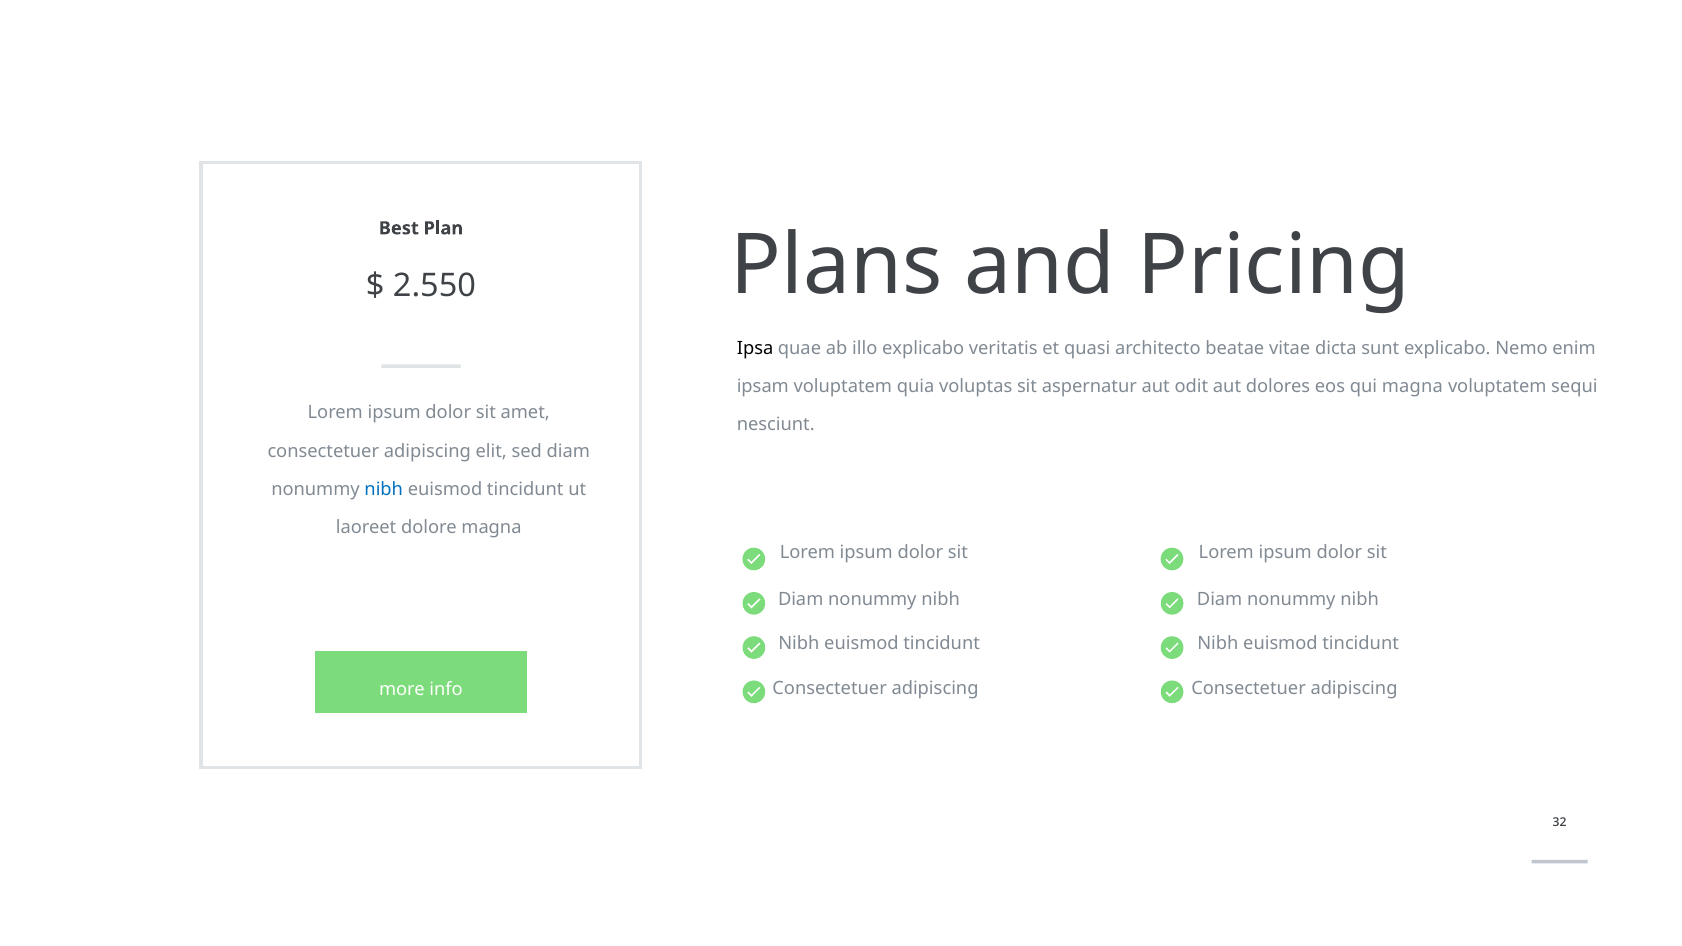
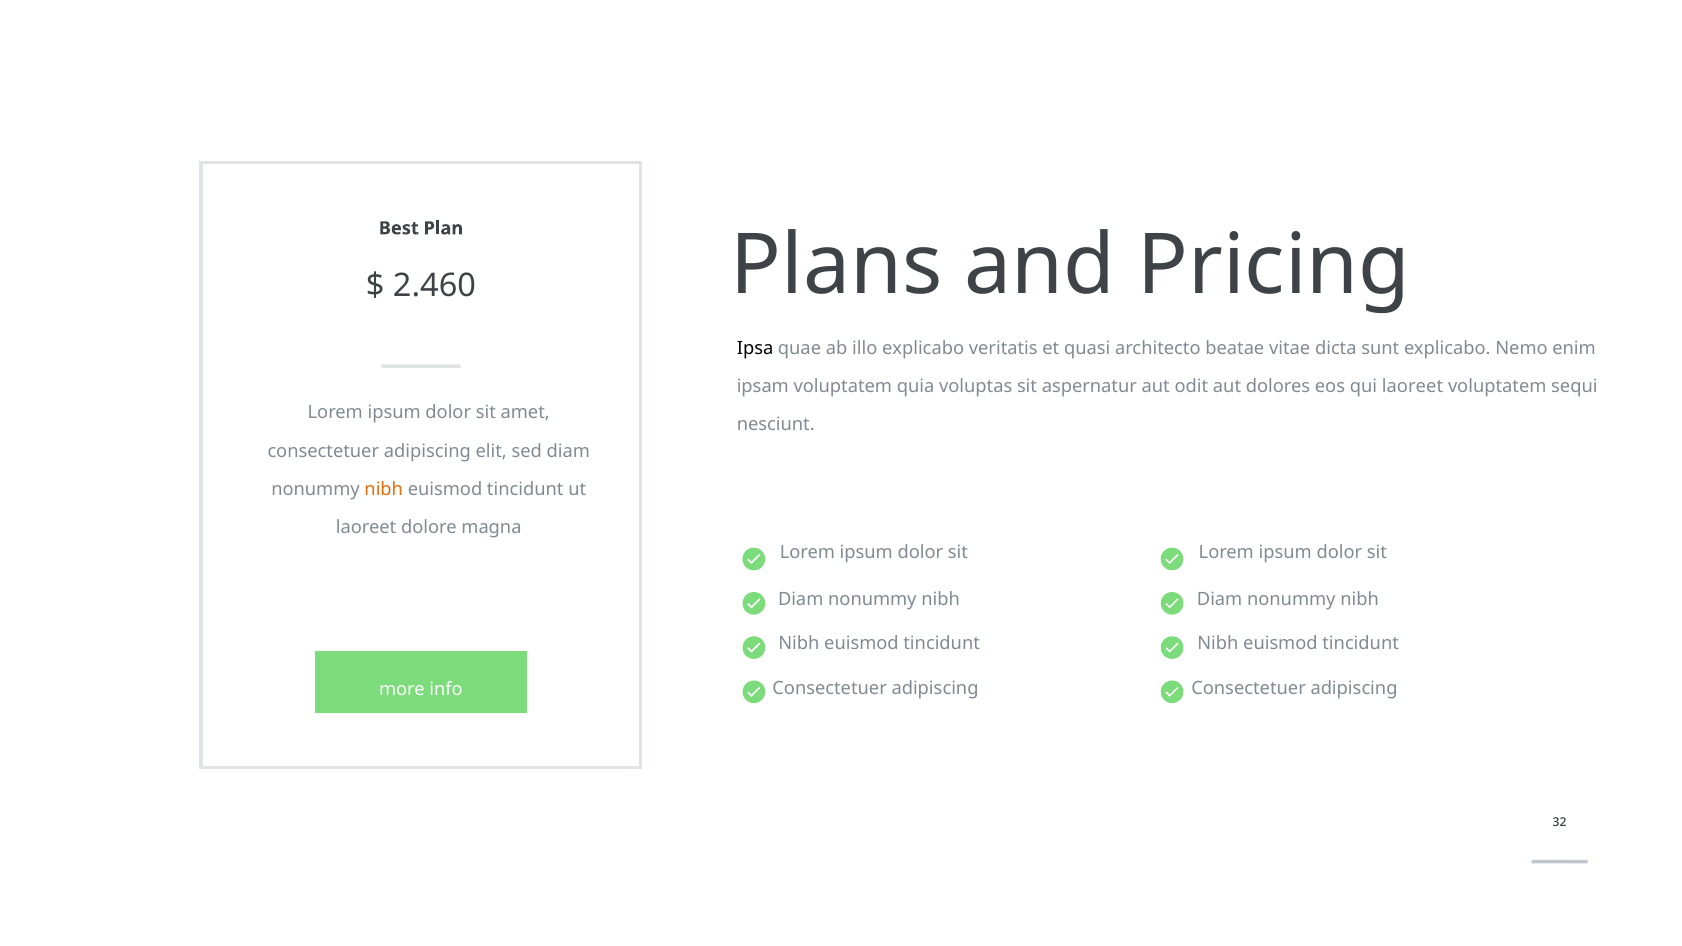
2.550: 2.550 -> 2.460 (434, 285)
qui magna: magna -> laoreet (1412, 386)
nibh colour: blue -> orange (384, 489)
